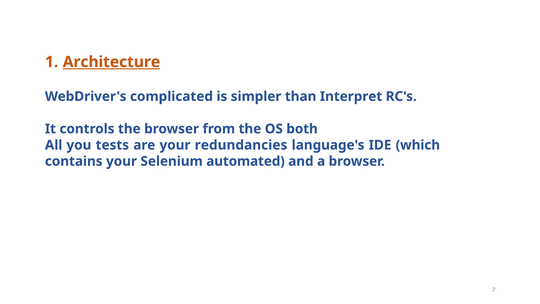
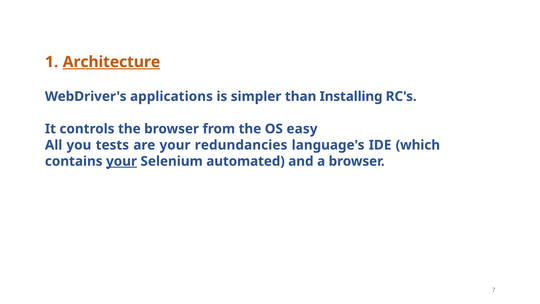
complicated: complicated -> applications (171, 96)
Interpret: Interpret -> Installing (351, 96)
both: both -> easy (302, 129)
your underline: none -> present (122, 161)
